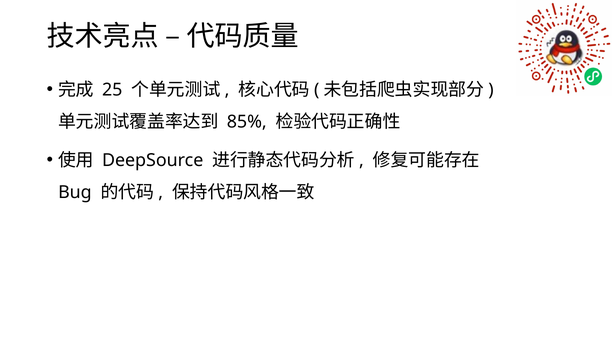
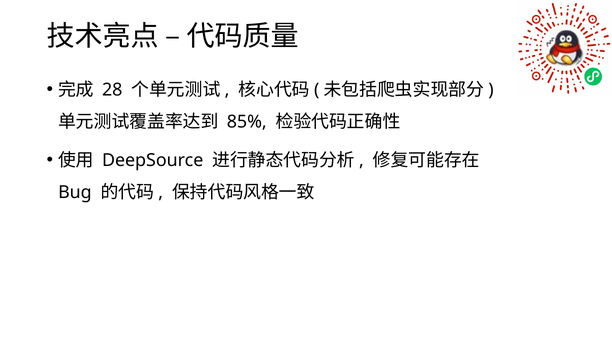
25: 25 -> 28 (112, 90)
